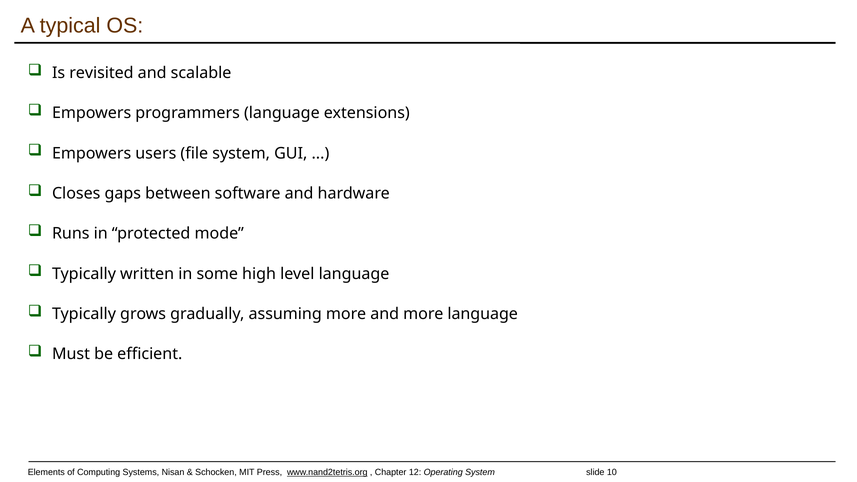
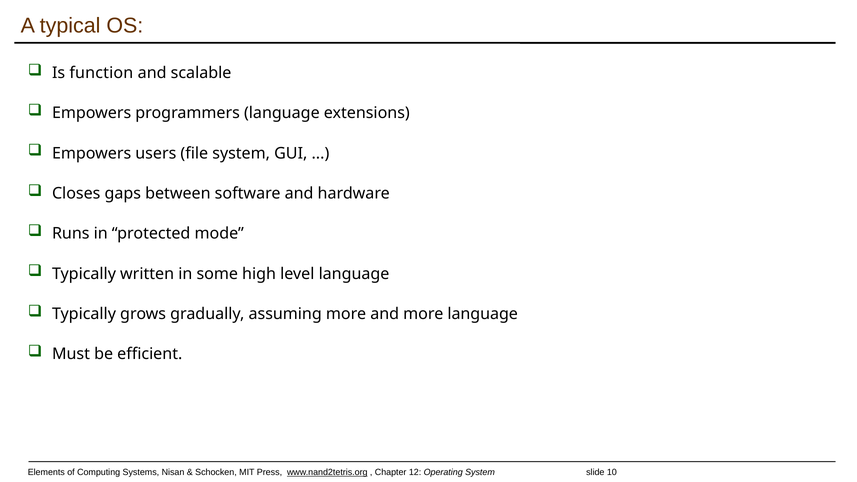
revisited: revisited -> function (101, 73)
